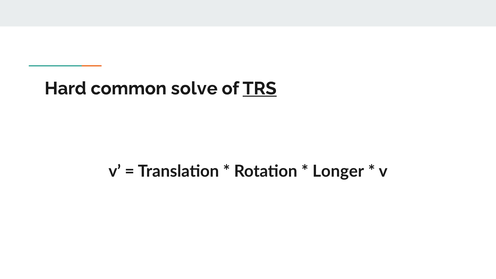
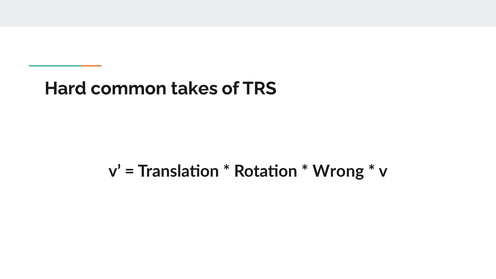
solve: solve -> takes (194, 88)
TRS underline: present -> none (260, 88)
Longer: Longer -> Wrong (338, 171)
